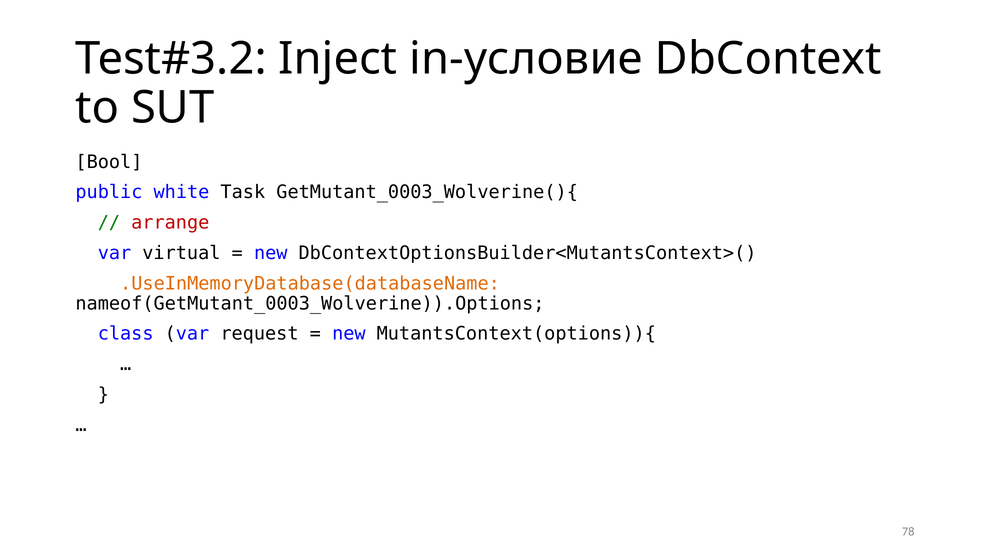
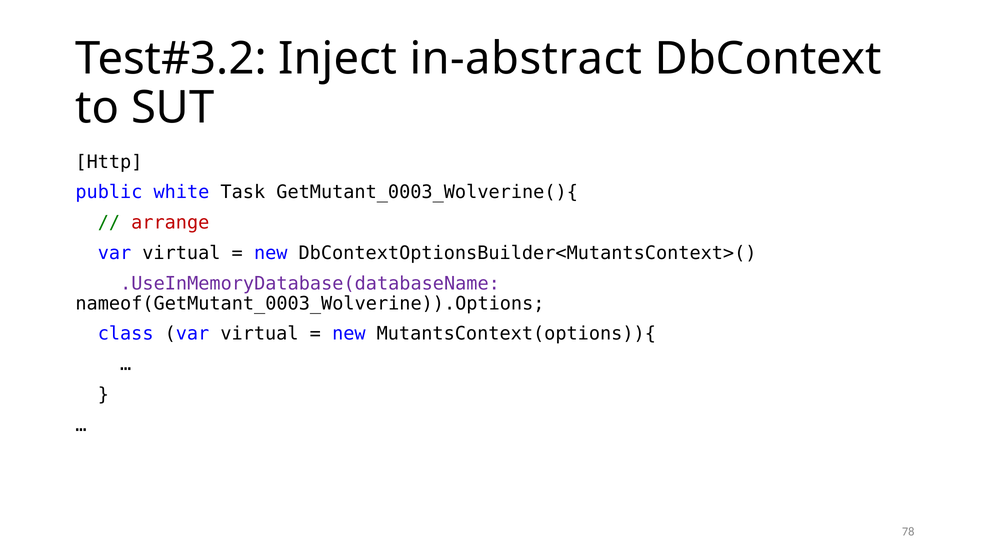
in-условие: in-условие -> in-abstract (526, 59)
Bool: Bool -> Http (109, 162)
.UseInMemoryDatabase(databaseName colour: orange -> purple (310, 283)
request: request -> virtual (259, 334)
